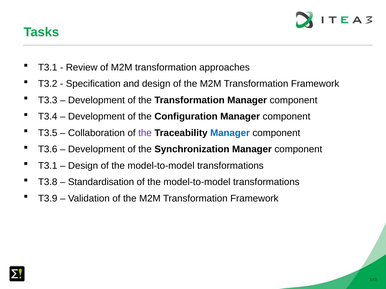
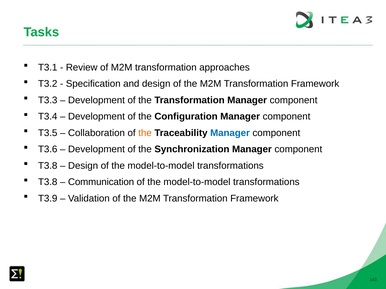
the colour: purple -> orange (145, 133)
T3.1: T3.1 -> T3.8 (48, 166)
Standardisation: Standardisation -> Communication (101, 182)
